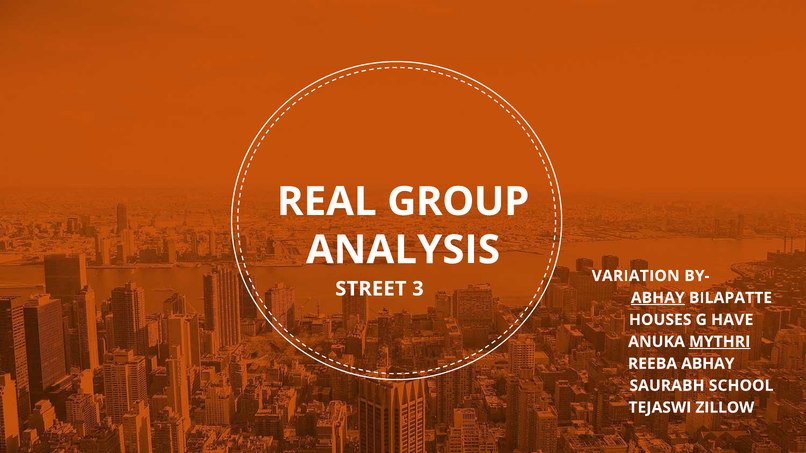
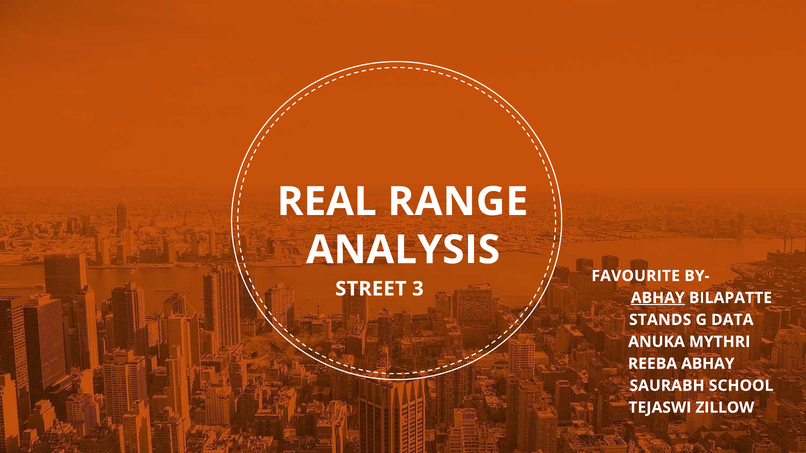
GROUP: GROUP -> RANGE (458, 202)
VARIATION: VARIATION -> FAVOURITE (636, 276)
HOUSES: HOUSES -> STANDS (660, 320)
HAVE: HAVE -> DATA (732, 320)
MYTHRI underline: present -> none (720, 342)
